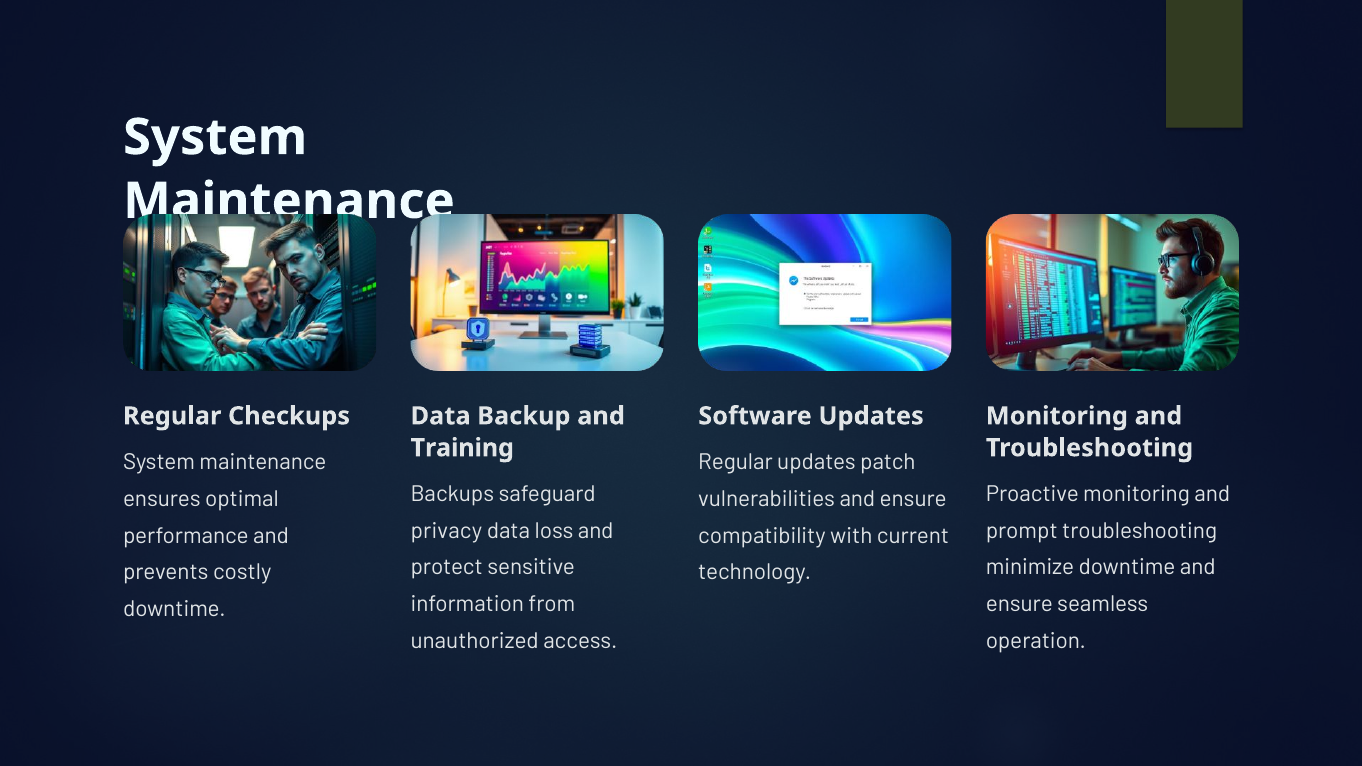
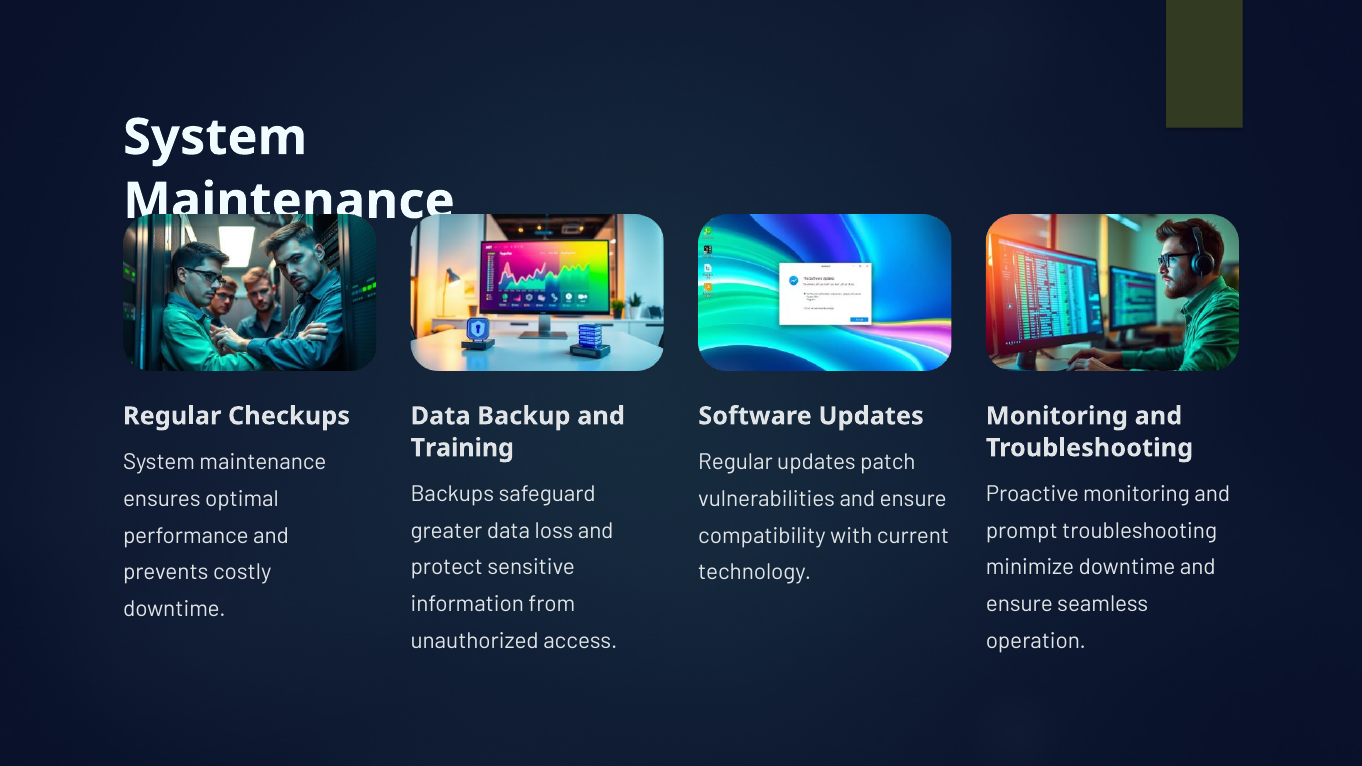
privacy: privacy -> greater (447, 531)
